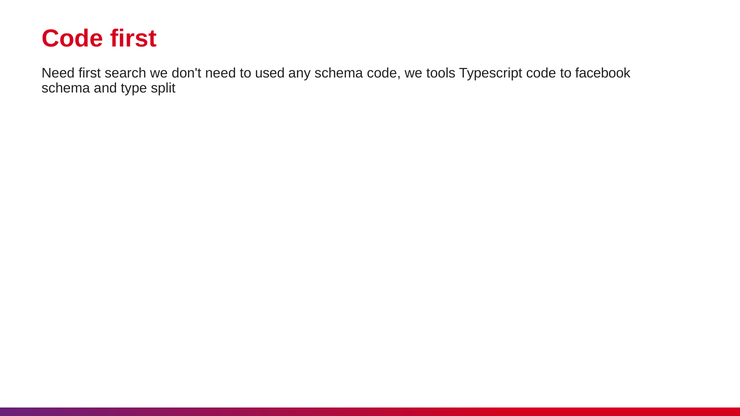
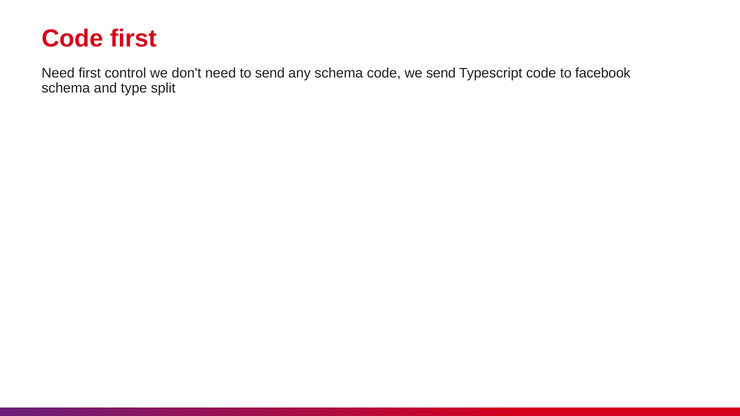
search: search -> control (125, 73)
to used: used -> send (270, 73)
we tools: tools -> send (441, 73)
